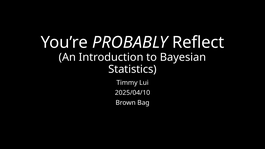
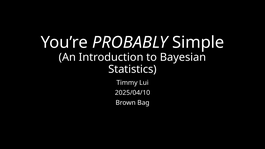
Reflect: Reflect -> Simple (198, 42)
